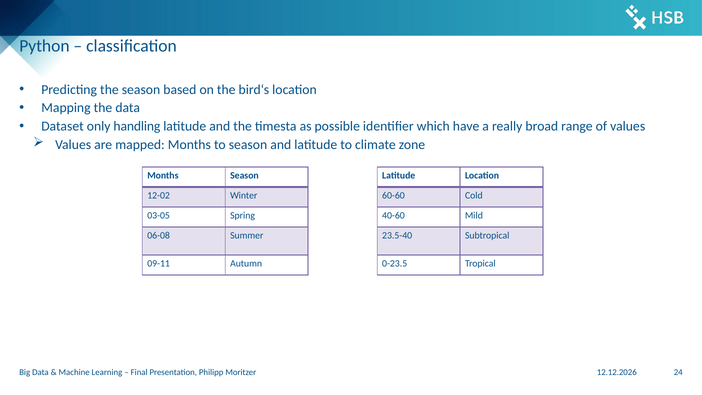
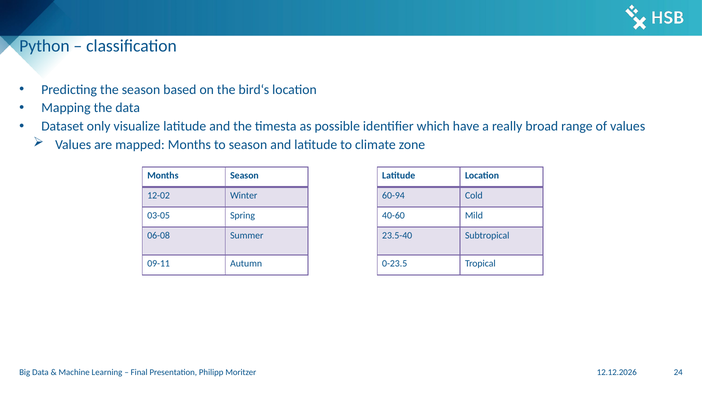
handling: handling -> visualize (137, 126)
60-60: 60-60 -> 60-94 (393, 195)
